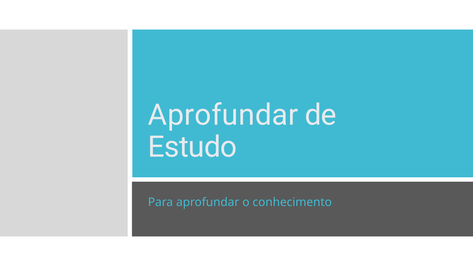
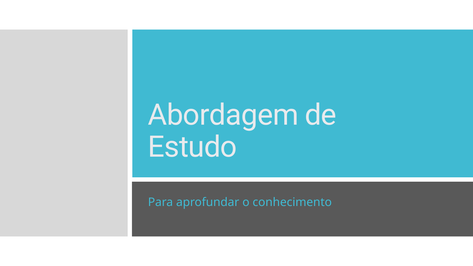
Aprofundar: Aprofundar -> Abordagem (223, 115)
